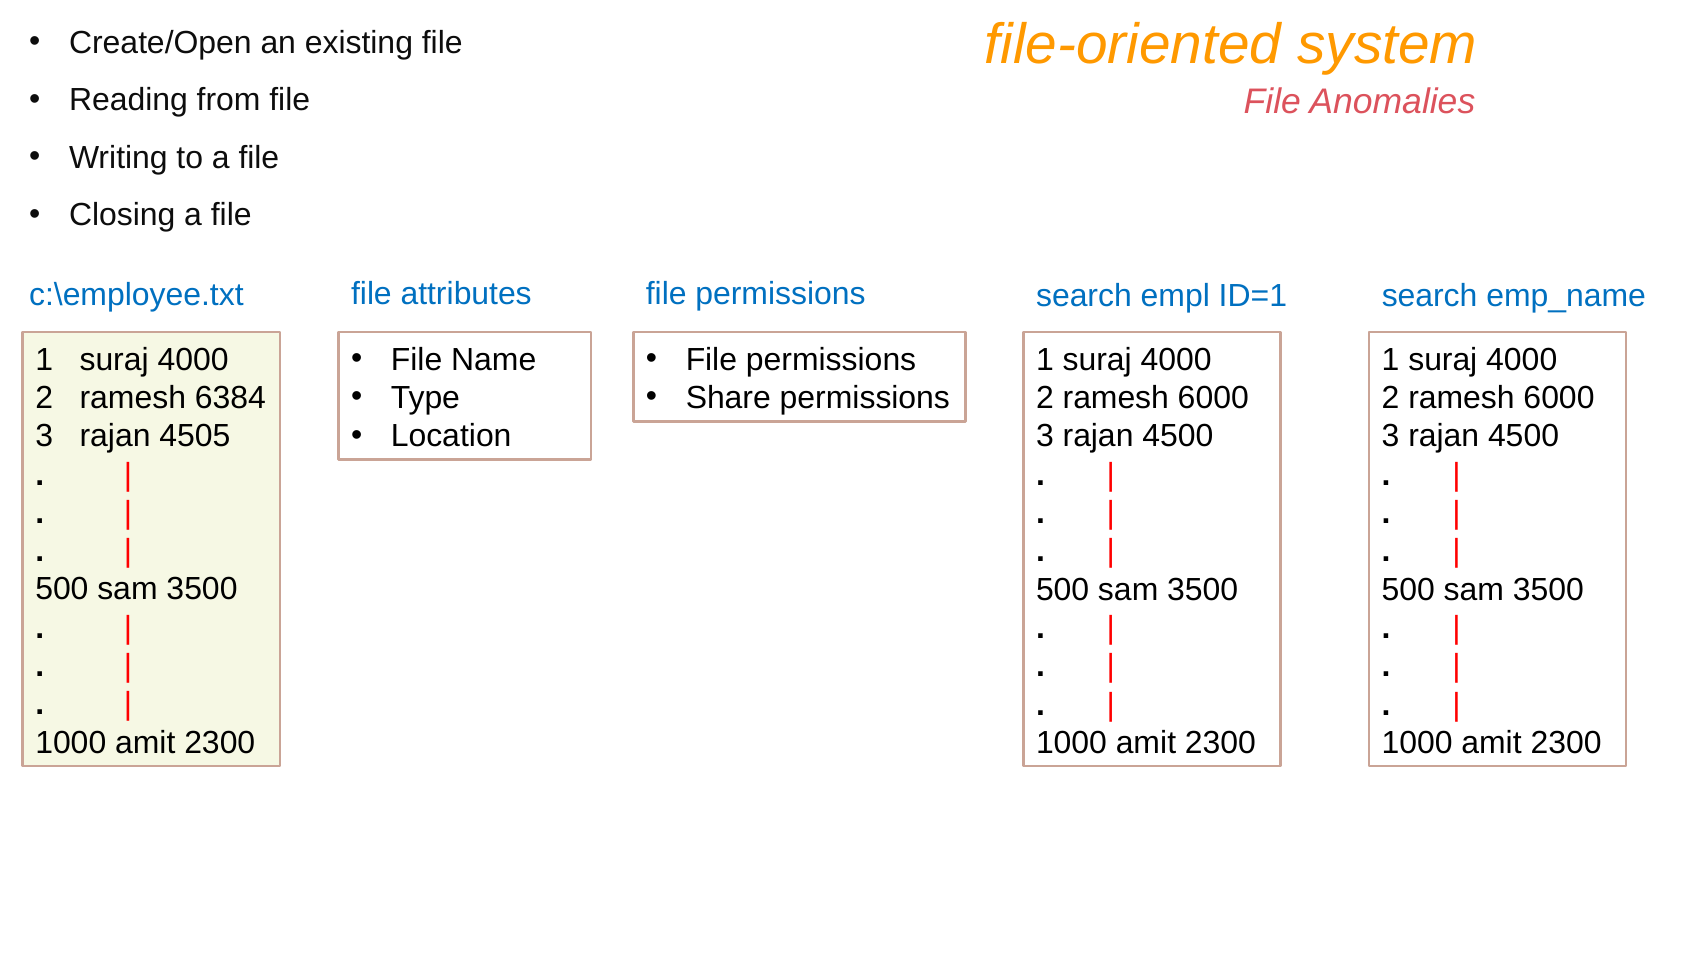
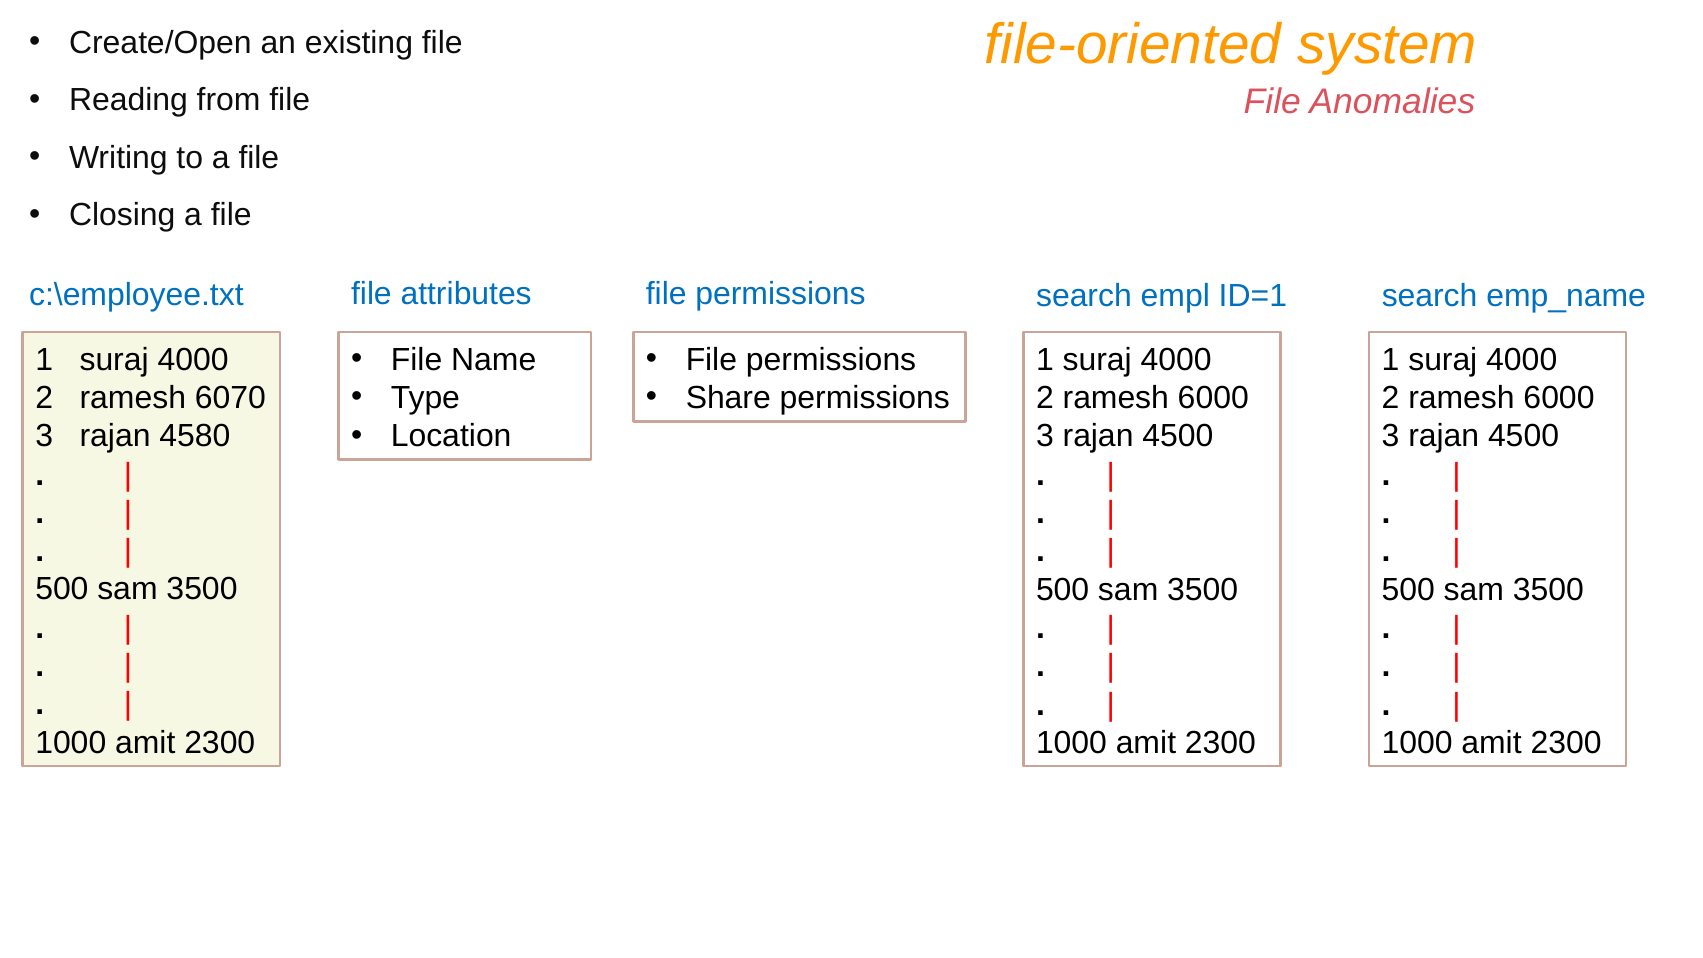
6384: 6384 -> 6070 (230, 398)
4505: 4505 -> 4580 (195, 436)
